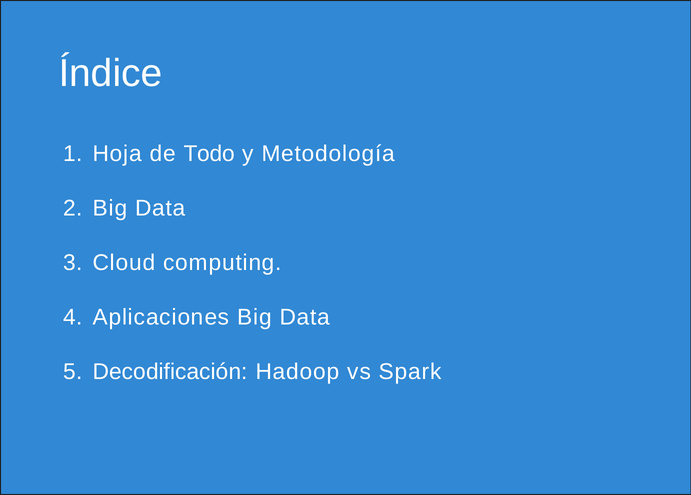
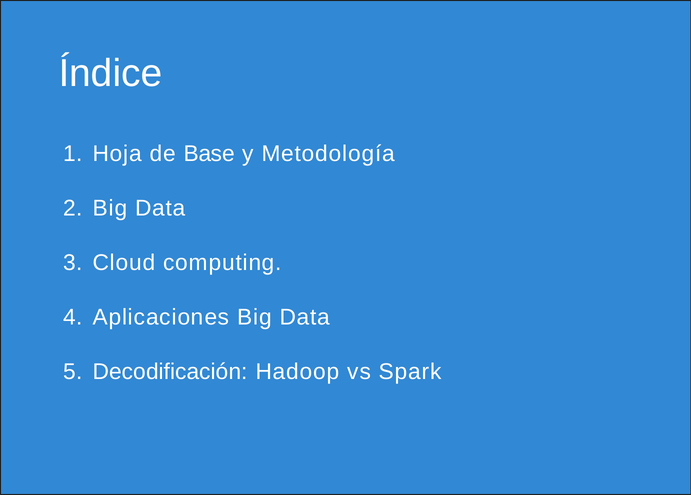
Todo: Todo -> Base (209, 154)
